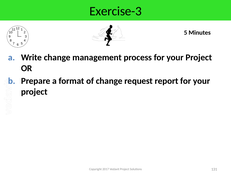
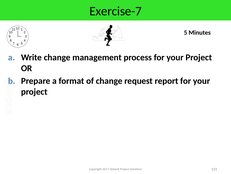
Exercise-3: Exercise-3 -> Exercise-7 (116, 11)
